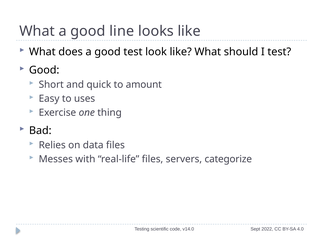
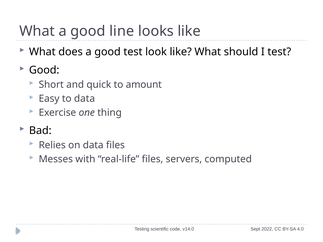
to uses: uses -> data (85, 99)
categorize: categorize -> computed (228, 159)
